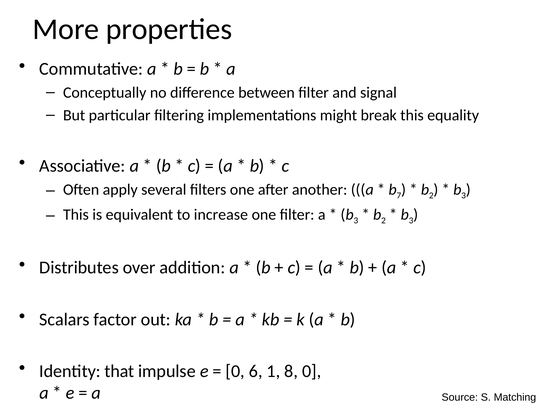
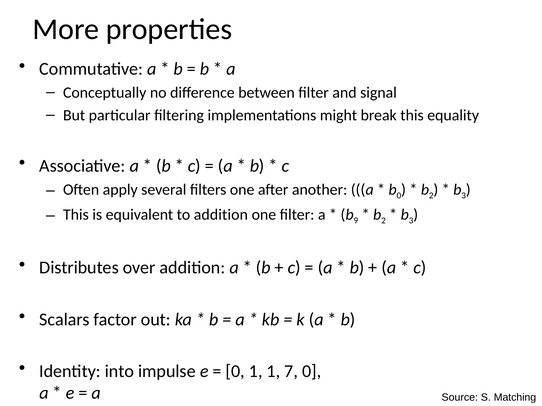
b 7: 7 -> 0 (399, 196)
to increase: increase -> addition (221, 215)
3: 3 -> 9 (356, 221)
that: that -> into (119, 372)
0 6: 6 -> 1 (256, 372)
8: 8 -> 7 (291, 372)
